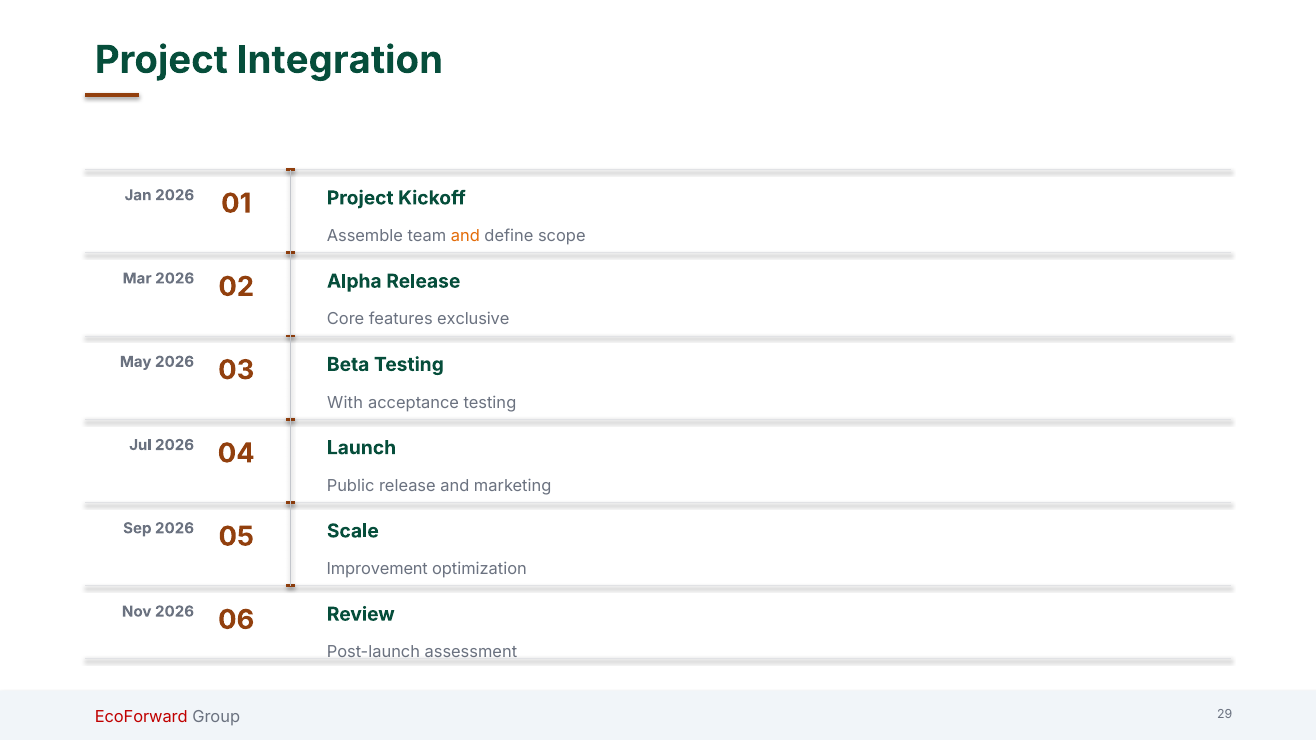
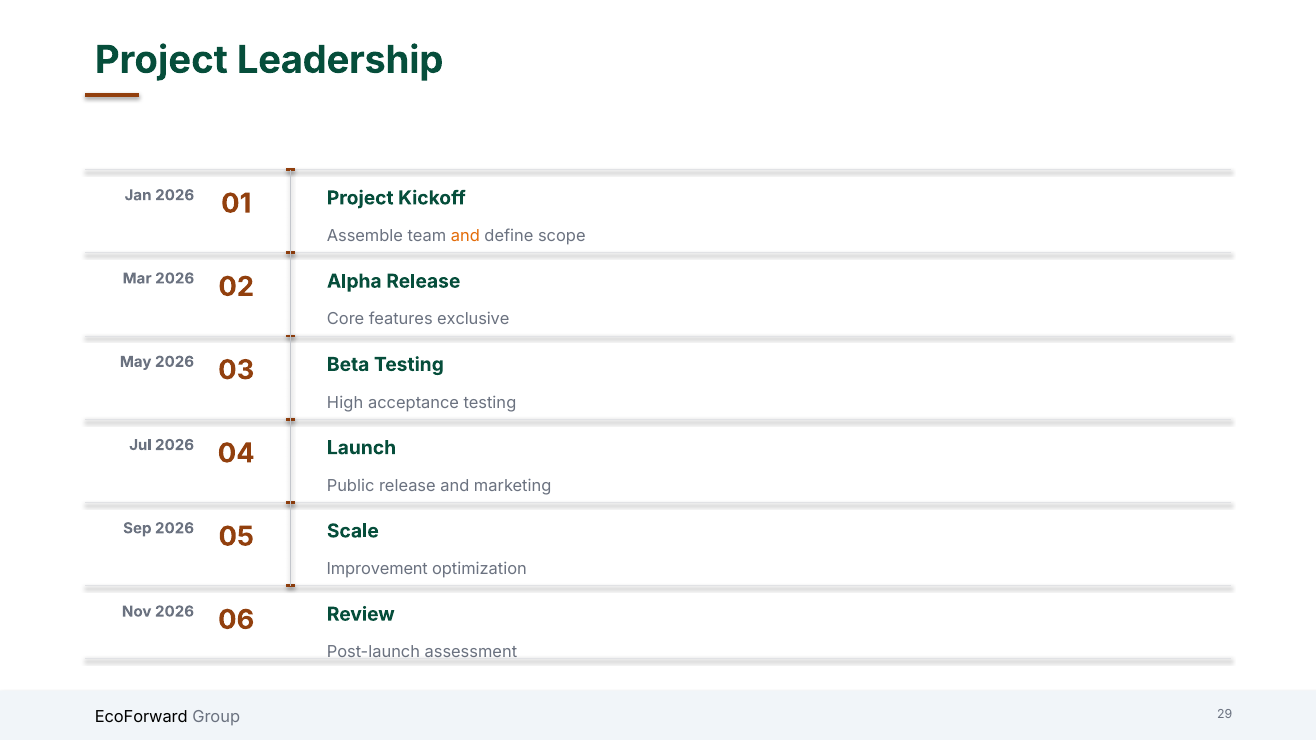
Integration: Integration -> Leadership (340, 60)
With: With -> High (345, 403)
EcoForward colour: red -> black (141, 718)
